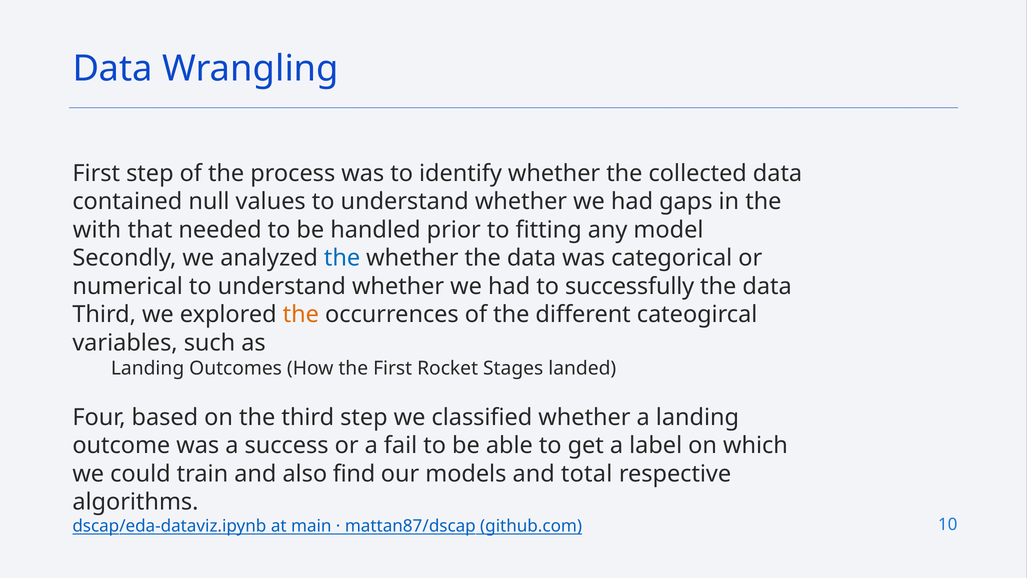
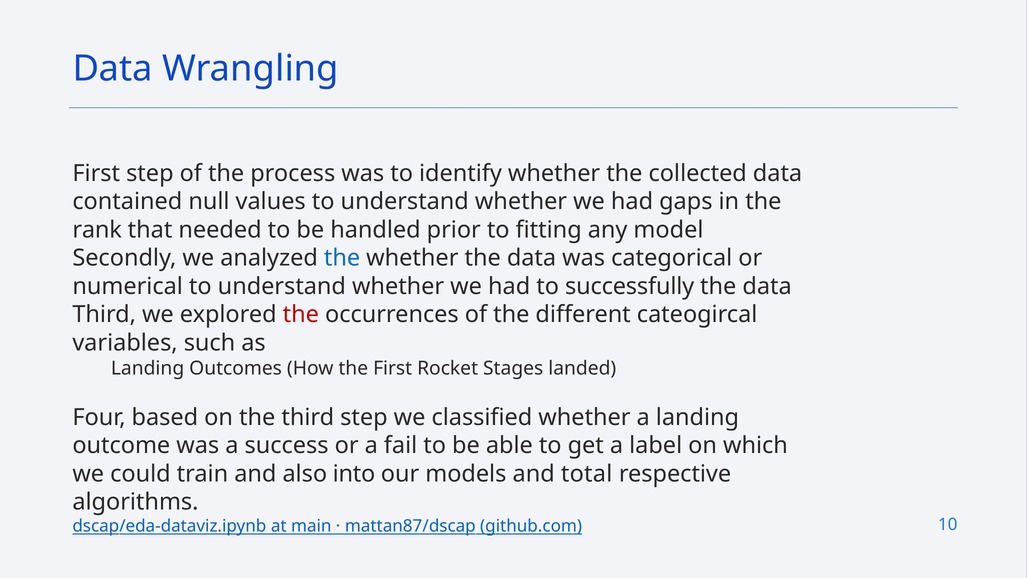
with: with -> rank (97, 230)
the colour: orange -> red (301, 314)
find: find -> into (354, 474)
